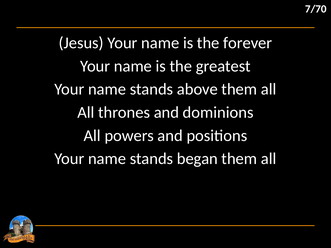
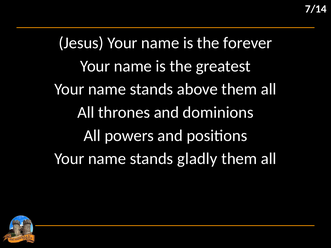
7/70: 7/70 -> 7/14 (316, 9)
began: began -> gladly (197, 159)
